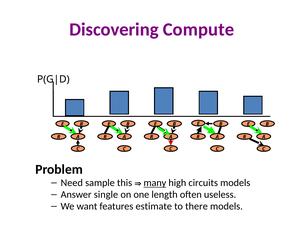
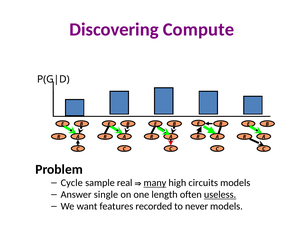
Need: Need -> Cycle (72, 183)
this: this -> real (125, 183)
useless underline: none -> present (220, 195)
estimate: estimate -> recorded (154, 206)
there: there -> never (197, 206)
